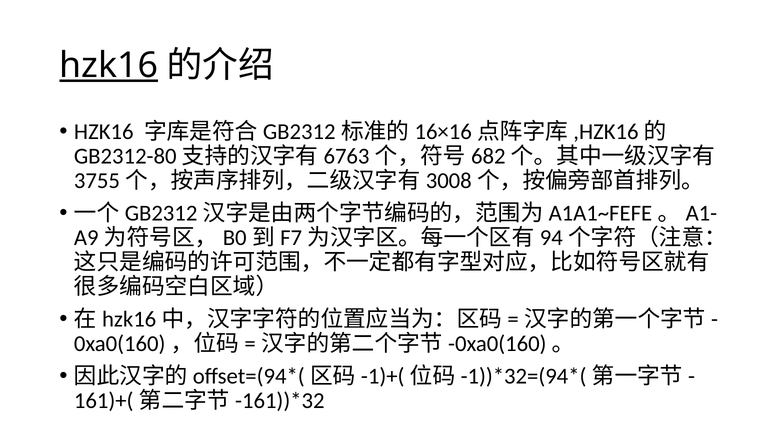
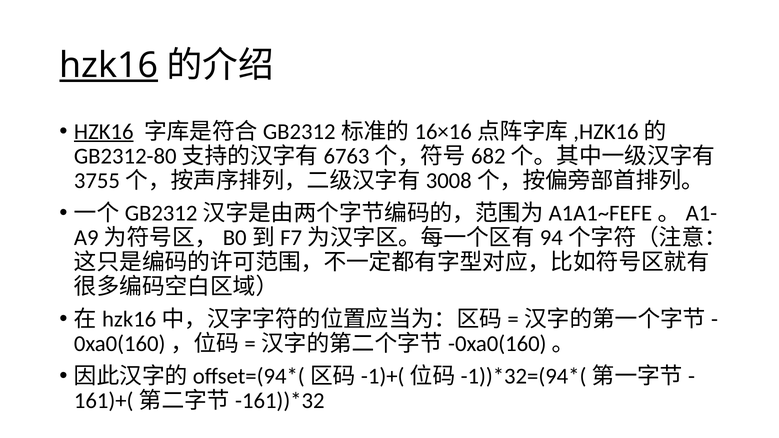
HZK16 underline: none -> present (104, 132)
